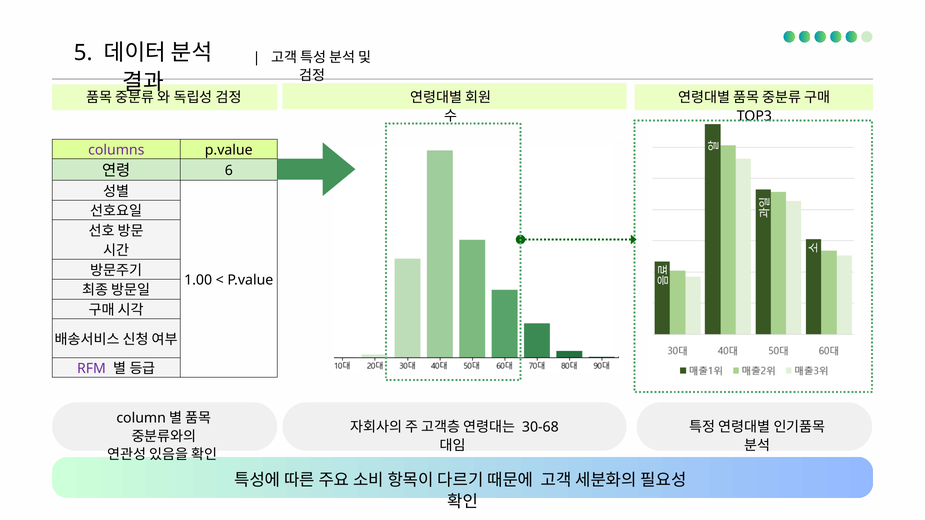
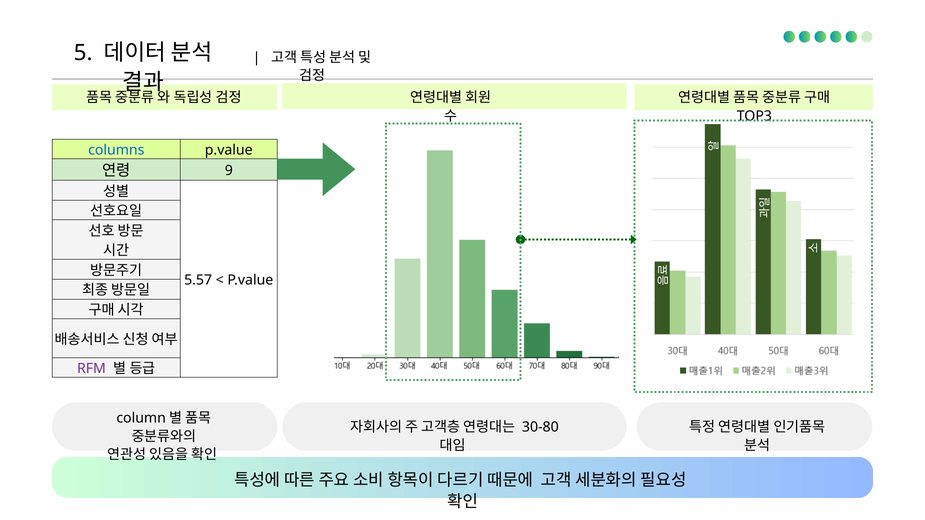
columns colour: purple -> blue (116, 150)
6: 6 -> 9 (229, 171)
1.00: 1.00 -> 5.57 (198, 280)
30-68: 30-68 -> 30-80 (540, 427)
